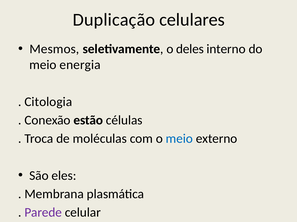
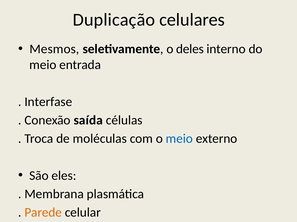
energia: energia -> entrada (80, 65)
Citologia: Citologia -> Interfase (48, 102)
estão: estão -> saída (88, 121)
Parede colour: purple -> orange (43, 213)
